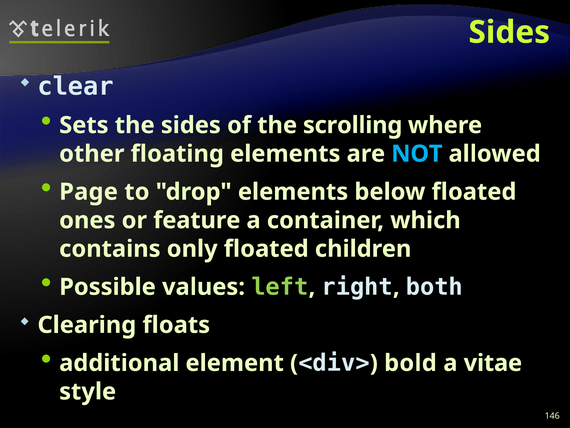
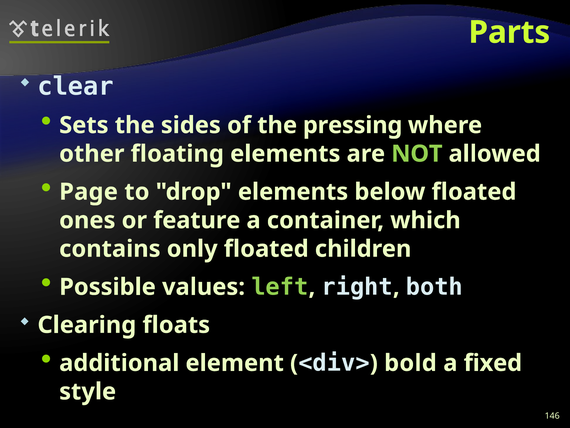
Sides: Sides -> Parts (509, 32)
scrolling: scrolling -> pressing (353, 125)
NOT colour: light blue -> light green (417, 154)
vitae: vitae -> fixed (493, 363)
